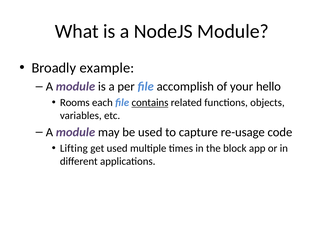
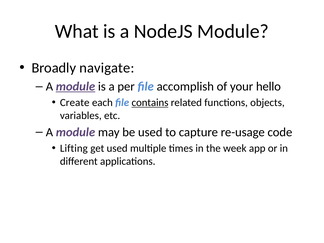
example: example -> navigate (107, 68)
module underline: none -> present (76, 87)
Rooms: Rooms -> Create (75, 103)
block: block -> week (235, 148)
